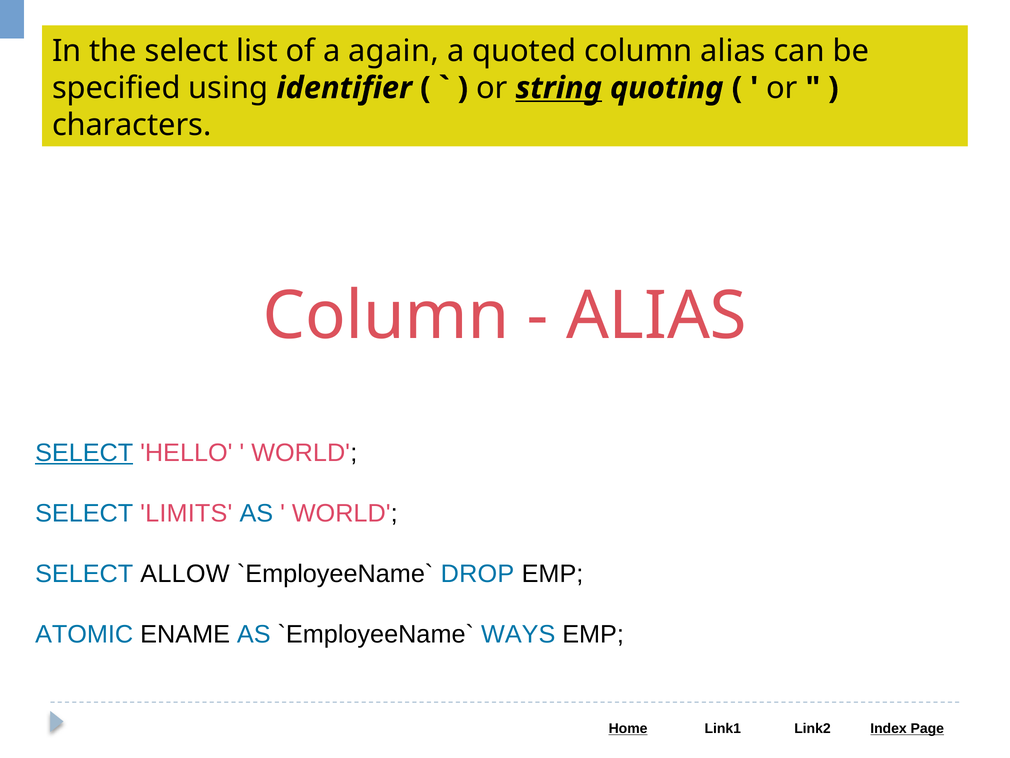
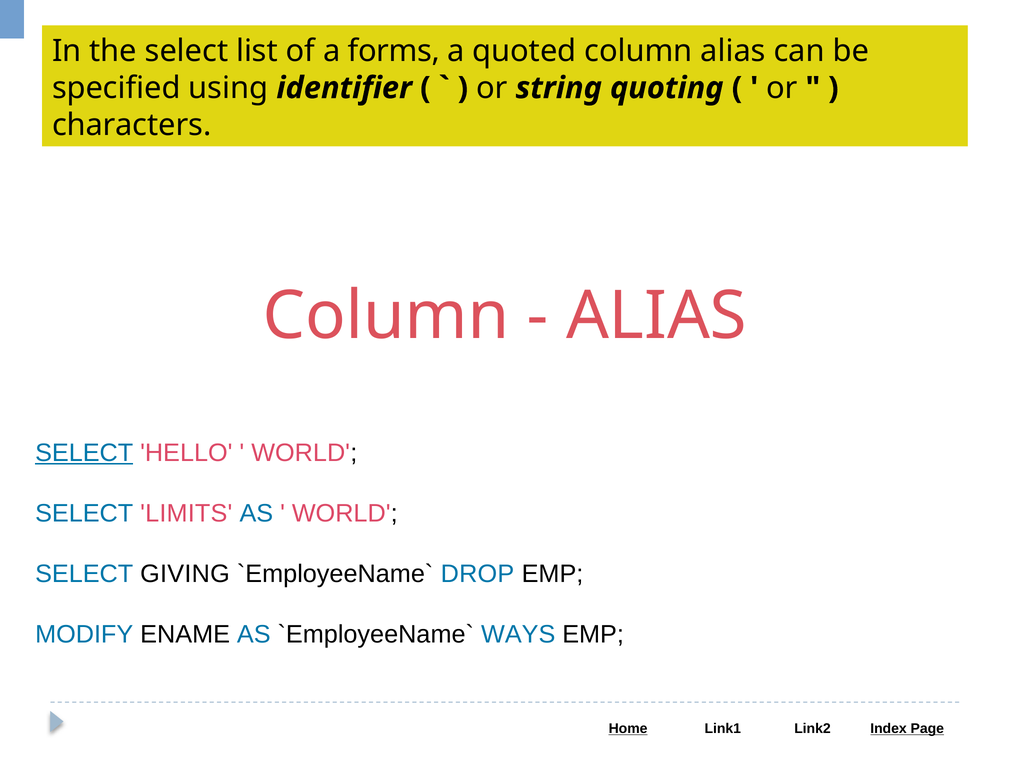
again: again -> forms (394, 51)
string underline: present -> none (559, 88)
ALLOW: ALLOW -> GIVING (185, 574)
ATOMIC: ATOMIC -> MODIFY (84, 634)
